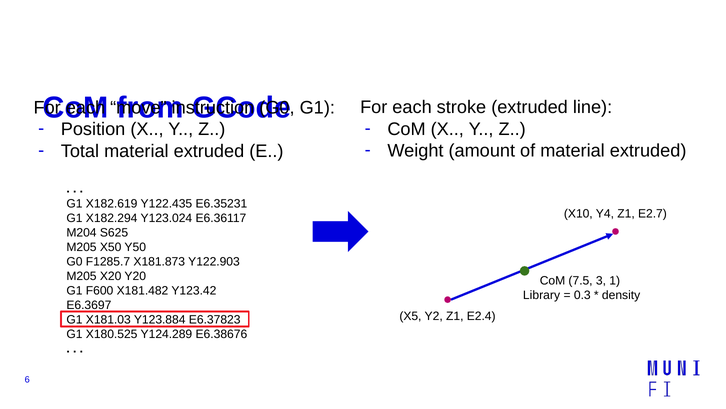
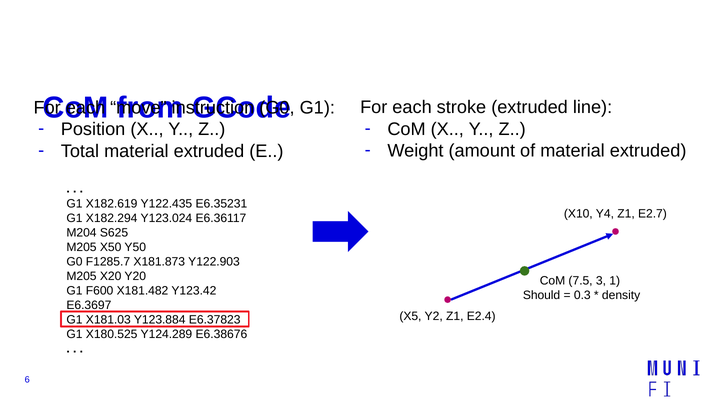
Library: Library -> Should (542, 295)
